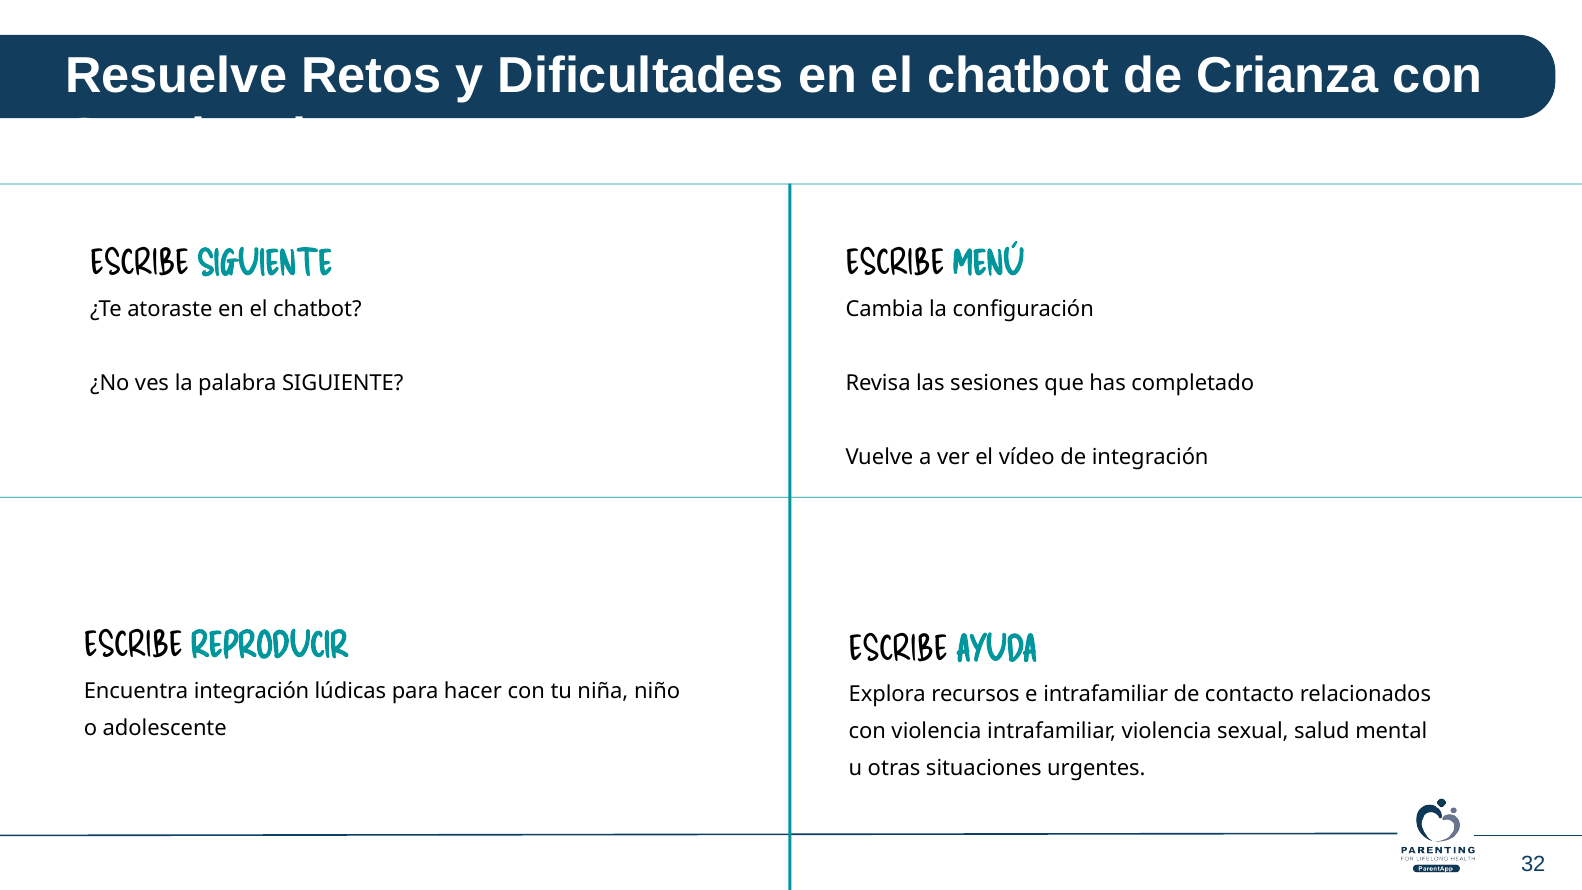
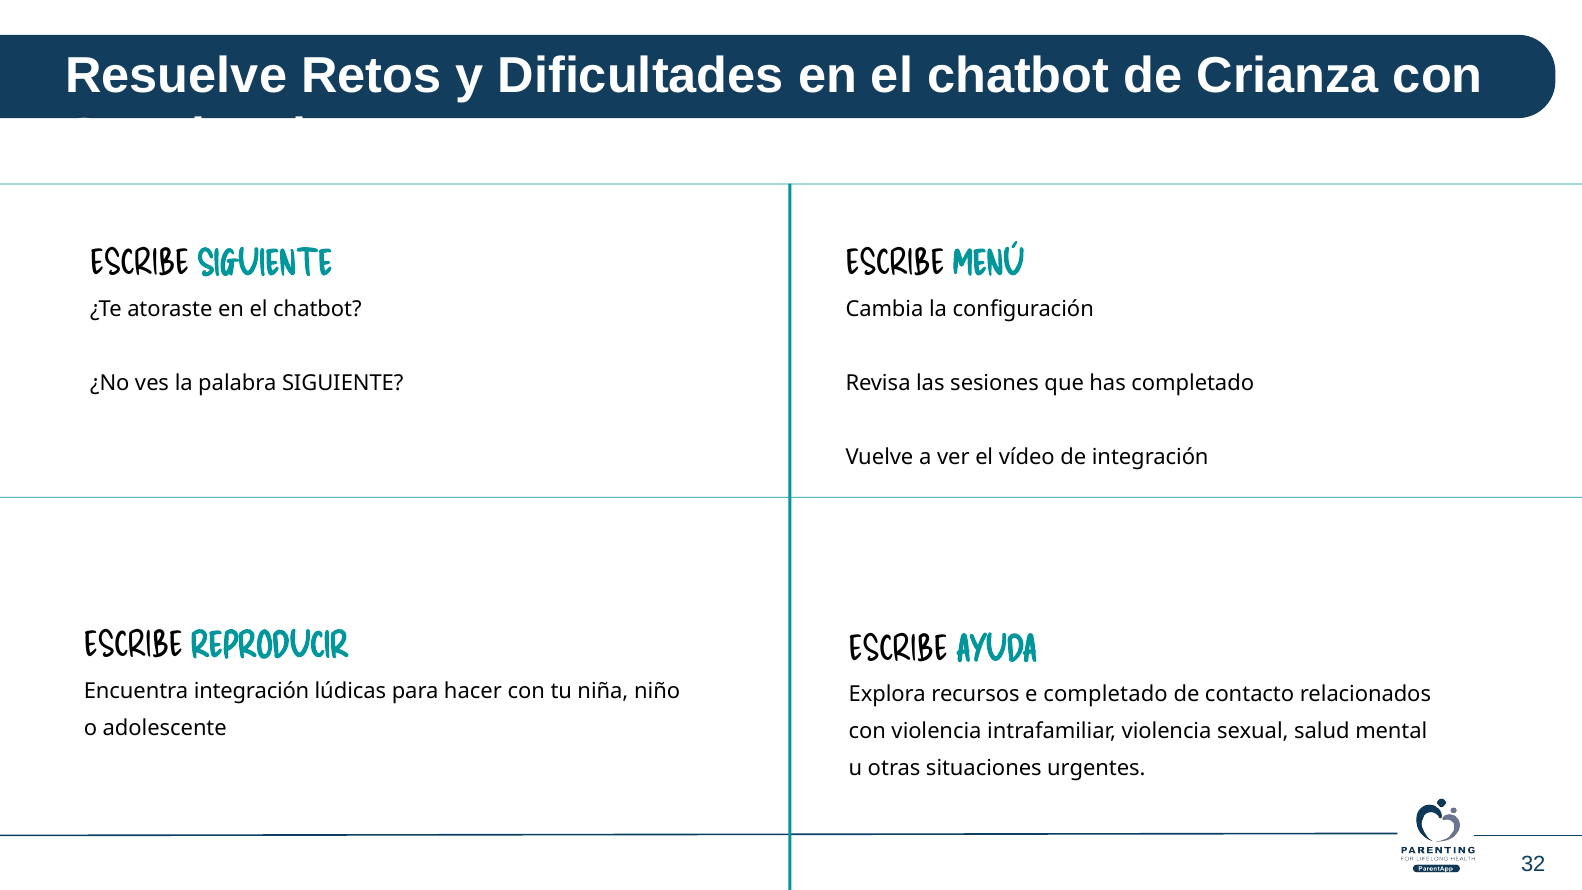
e intrafamiliar: intrafamiliar -> completado (1106, 695)
